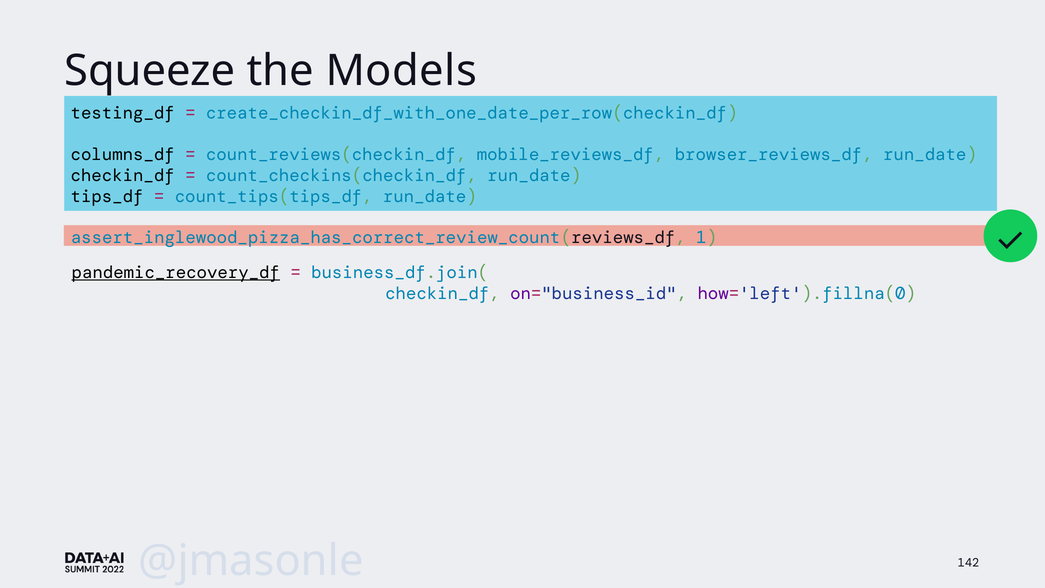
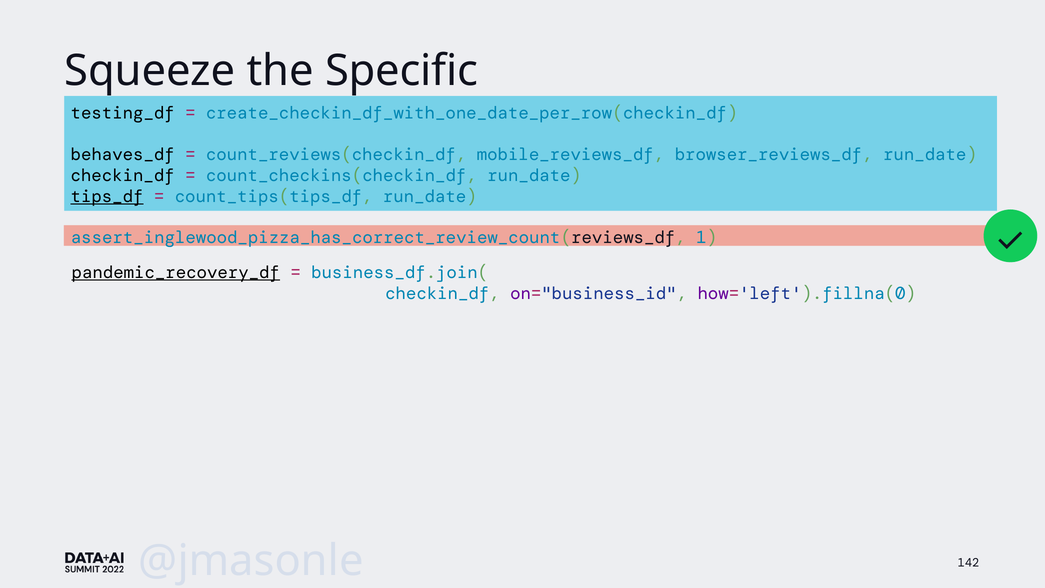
Models: Models -> Specific (402, 71)
columns_df: columns_df -> behaves_df (123, 155)
tips_df underline: none -> present (107, 196)
